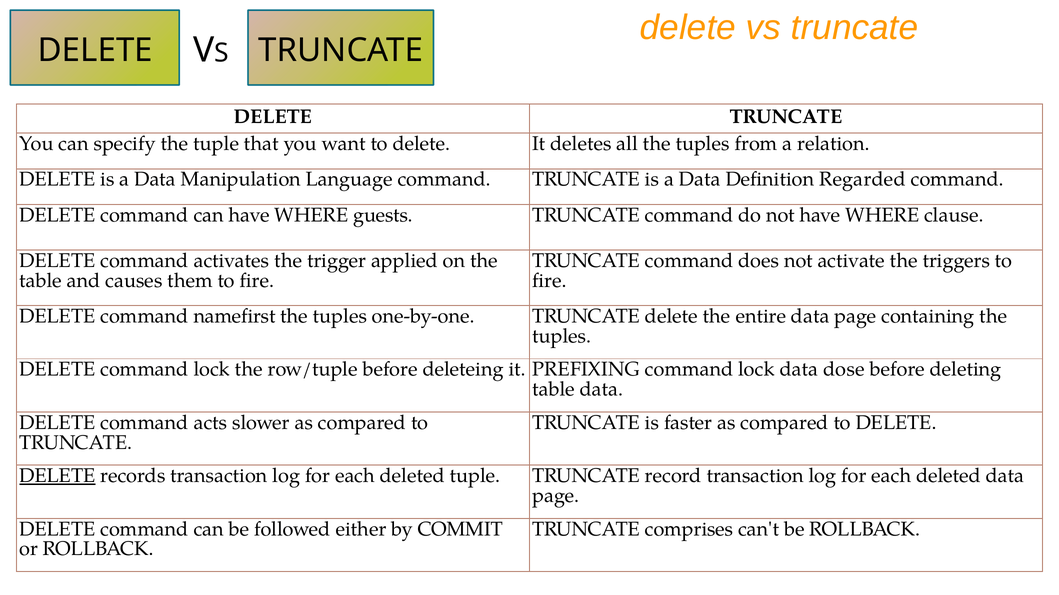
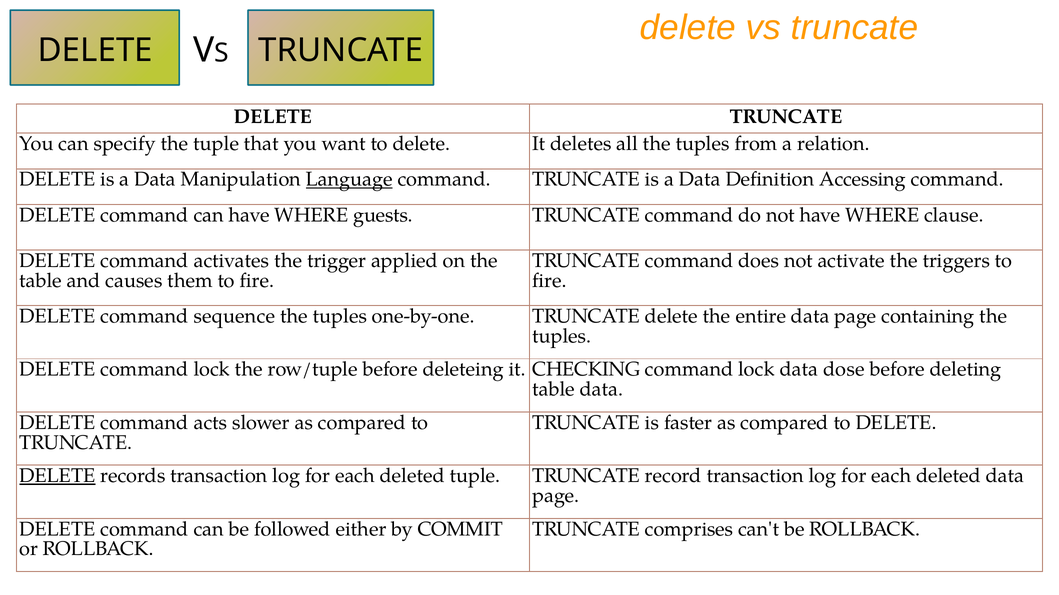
Language underline: none -> present (349, 180)
Regarded: Regarded -> Accessing (863, 180)
namefirst: namefirst -> sequence (234, 317)
PREFIXING: PREFIXING -> CHECKING (586, 370)
